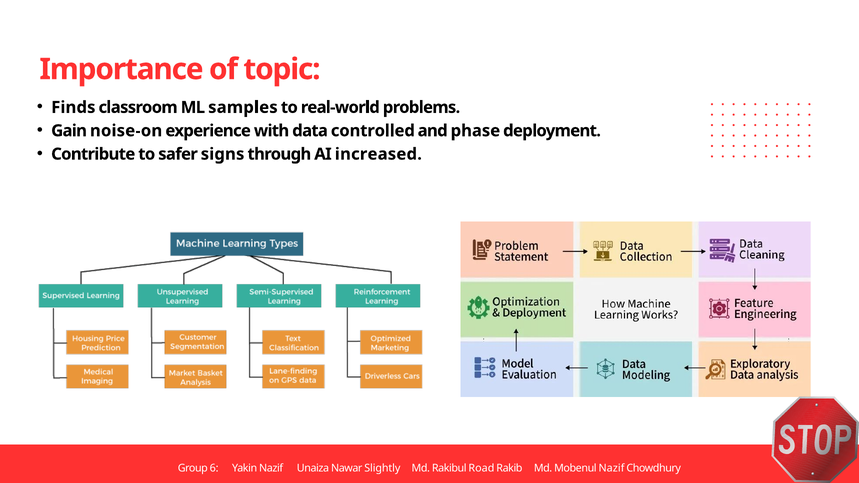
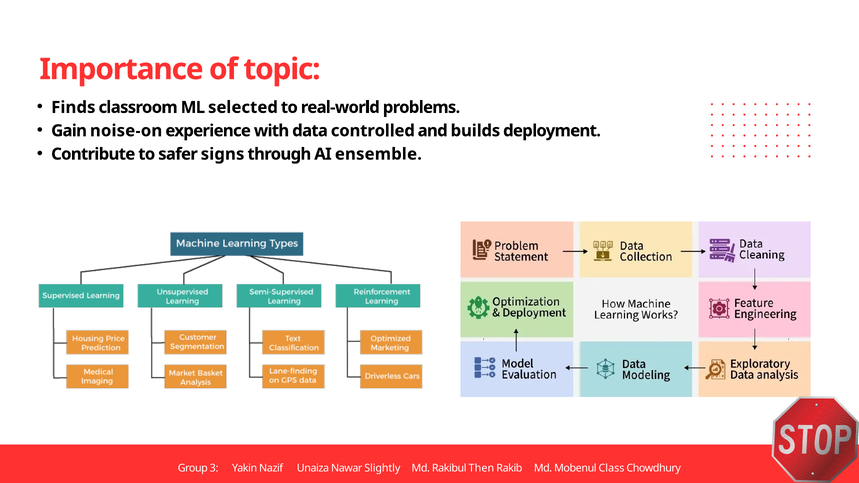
samples: samples -> selected (243, 107)
phase: phase -> builds (475, 131)
increased: increased -> ensemble (378, 154)
6: 6 -> 3 (214, 469)
Road: Road -> Then (481, 469)
Mobenul Nazif: Nazif -> Class (612, 469)
